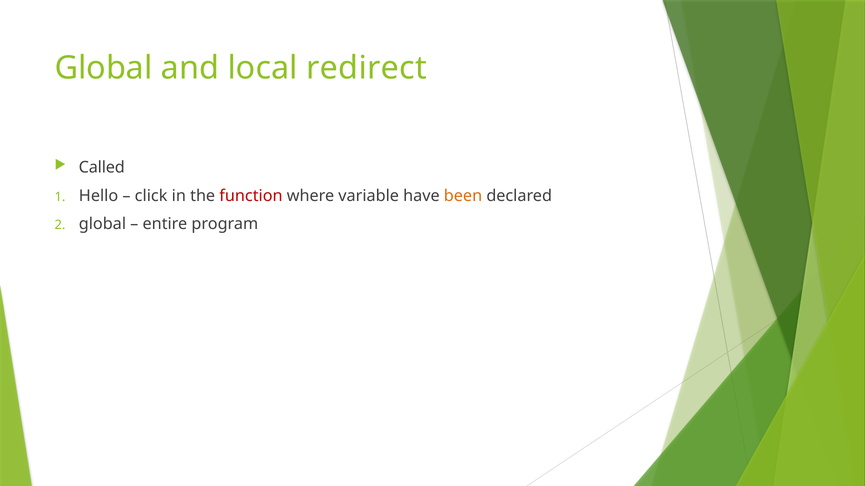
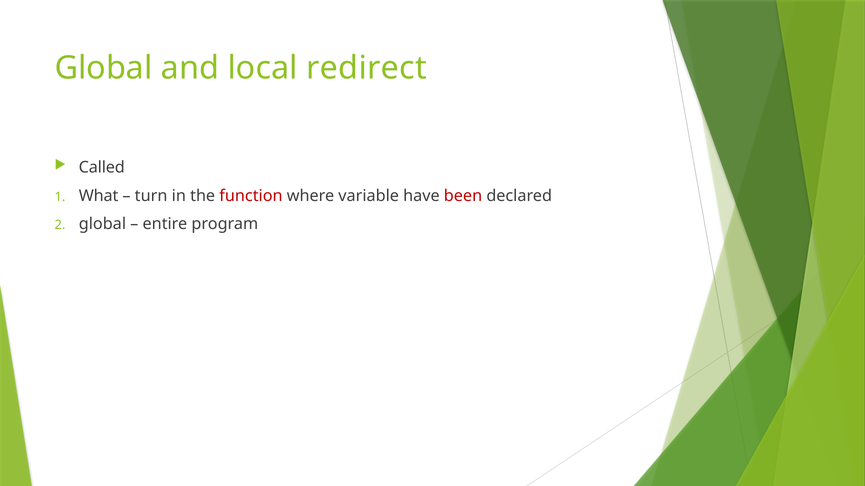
Hello: Hello -> What (99, 196)
click: click -> turn (151, 196)
been colour: orange -> red (463, 196)
